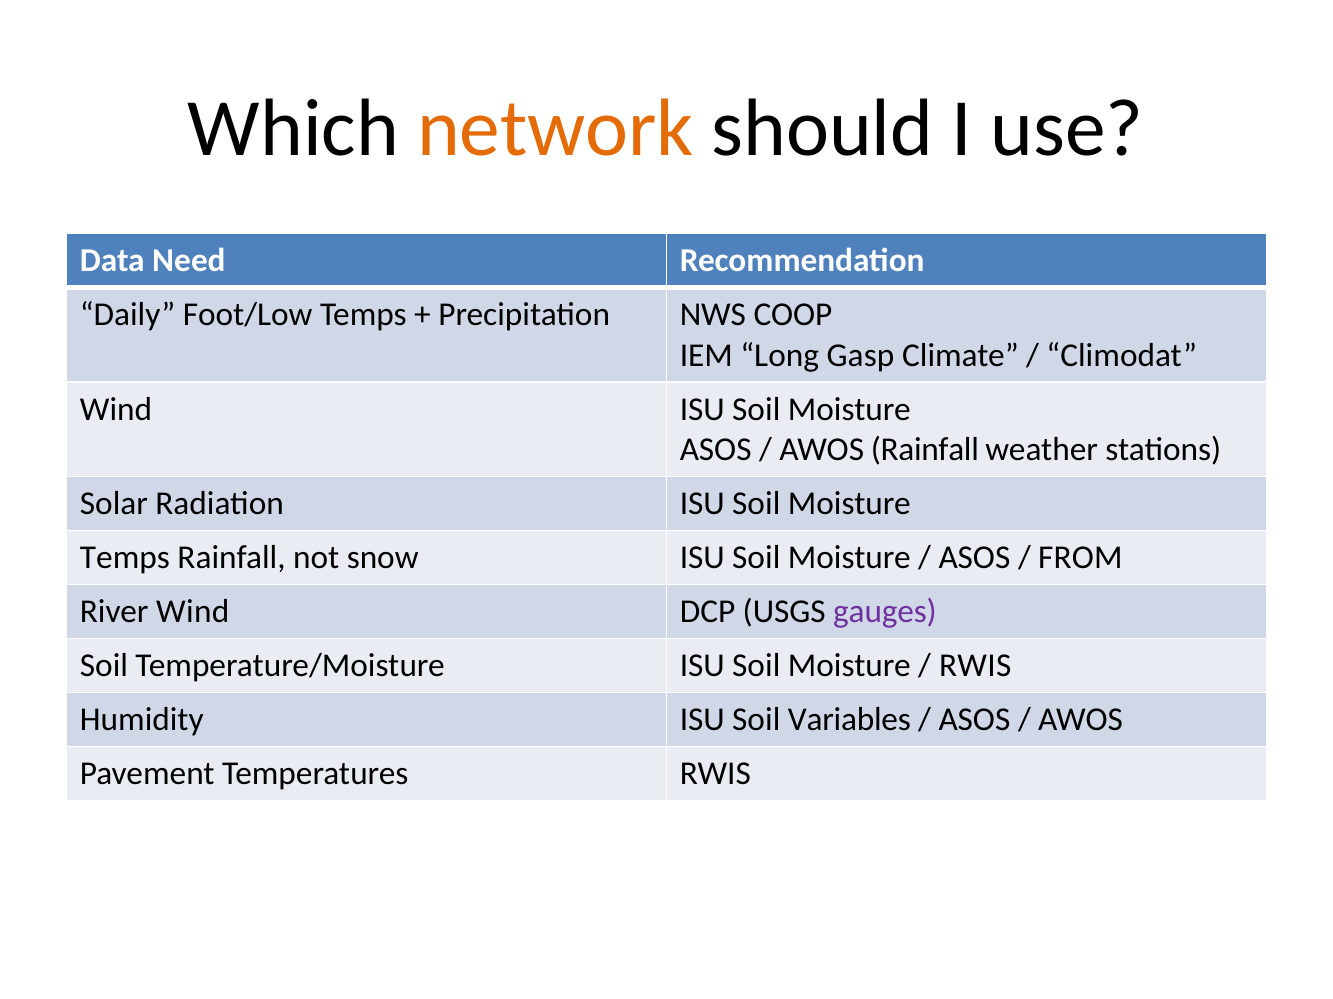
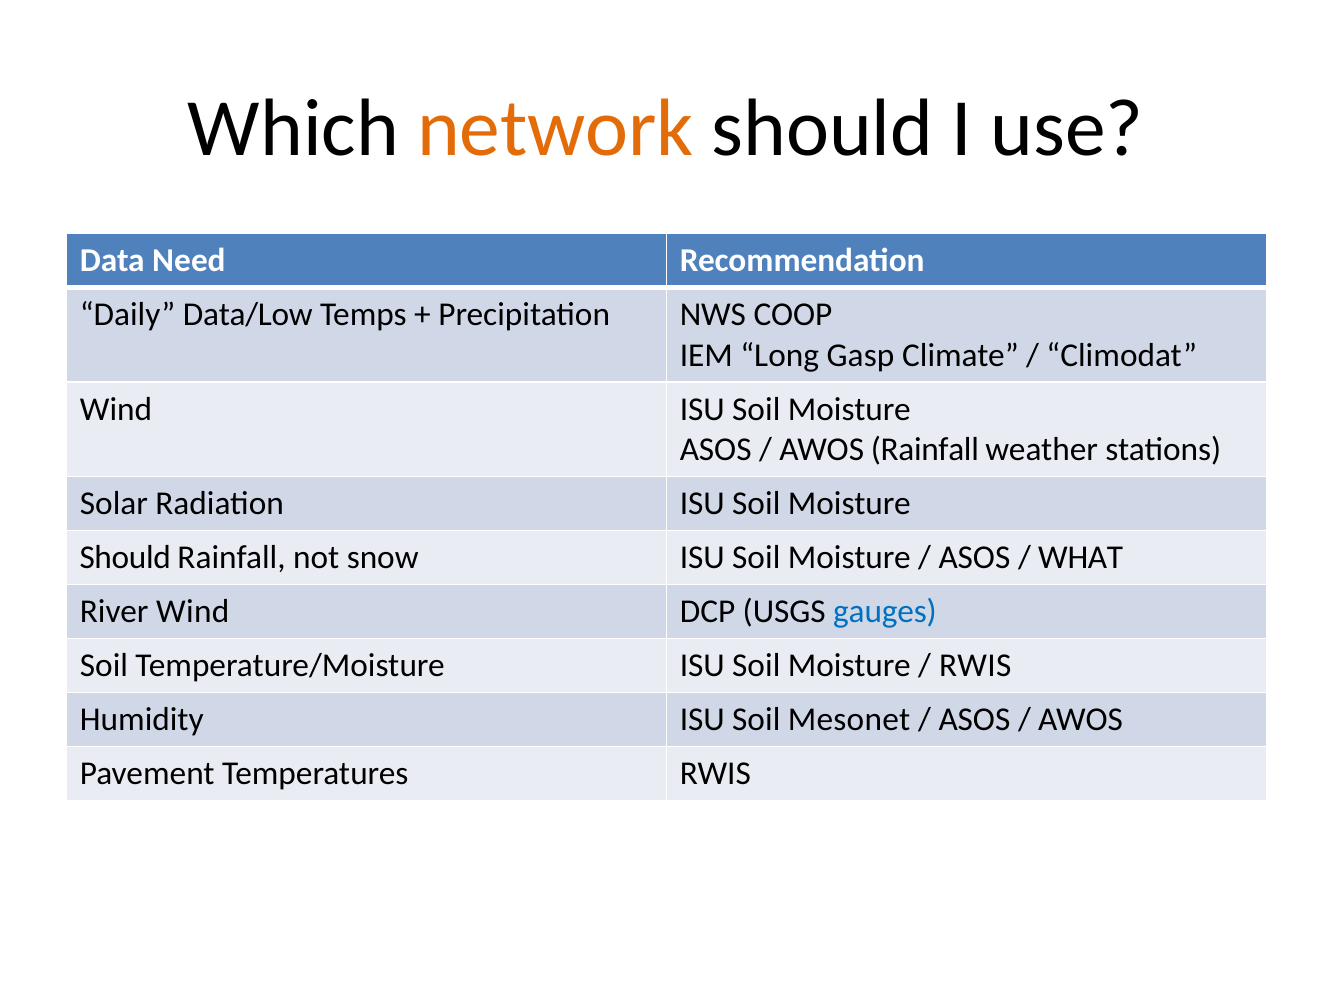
Foot/Low: Foot/Low -> Data/Low (248, 315)
Temps: Temps -> Should (125, 558)
FROM: FROM -> WHAT (1081, 558)
gauges colour: purple -> blue (885, 612)
Variables: Variables -> Mesonet (849, 720)
